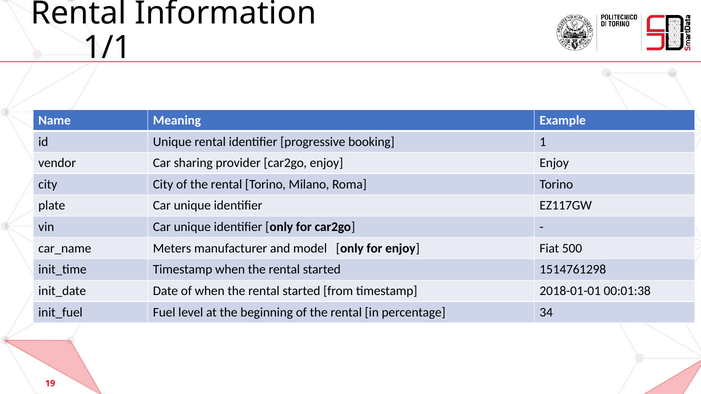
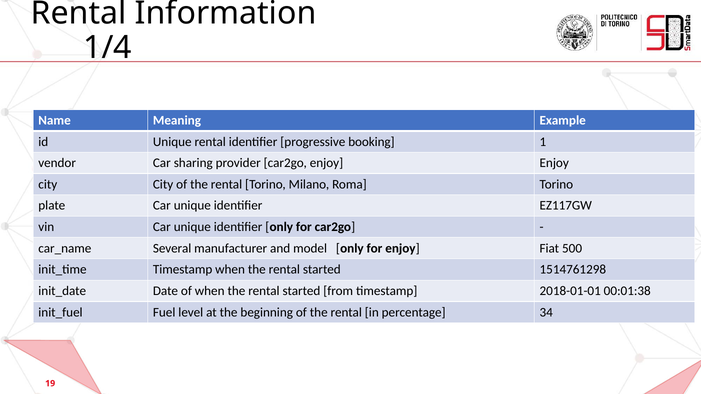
1/1: 1/1 -> 1/4 (108, 48)
Meters: Meters -> Several (172, 248)
